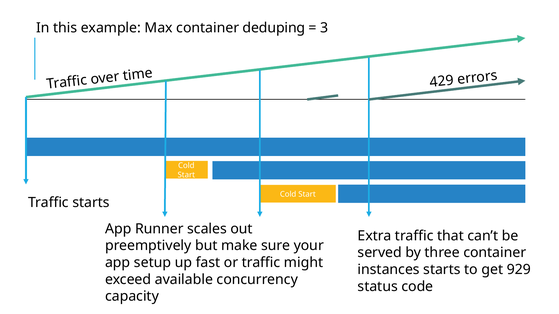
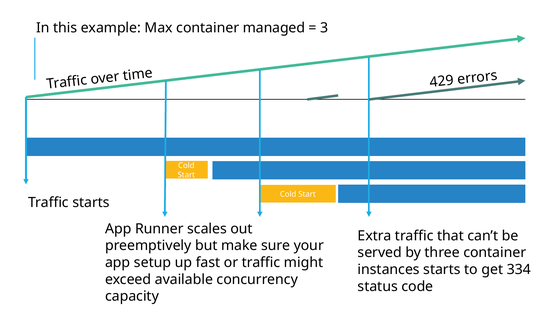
deduping: deduping -> managed (274, 28)
929: 929 -> 334 (519, 270)
